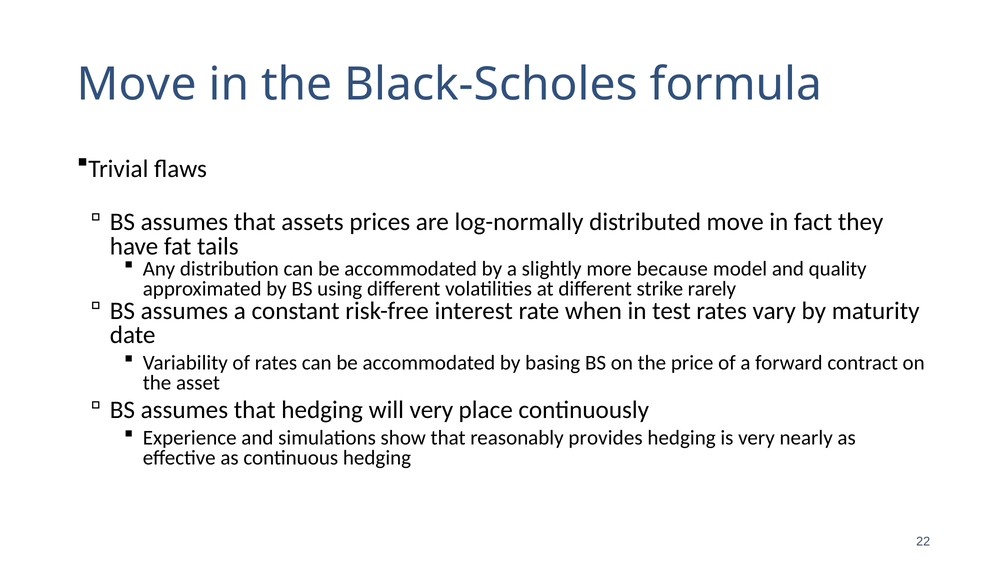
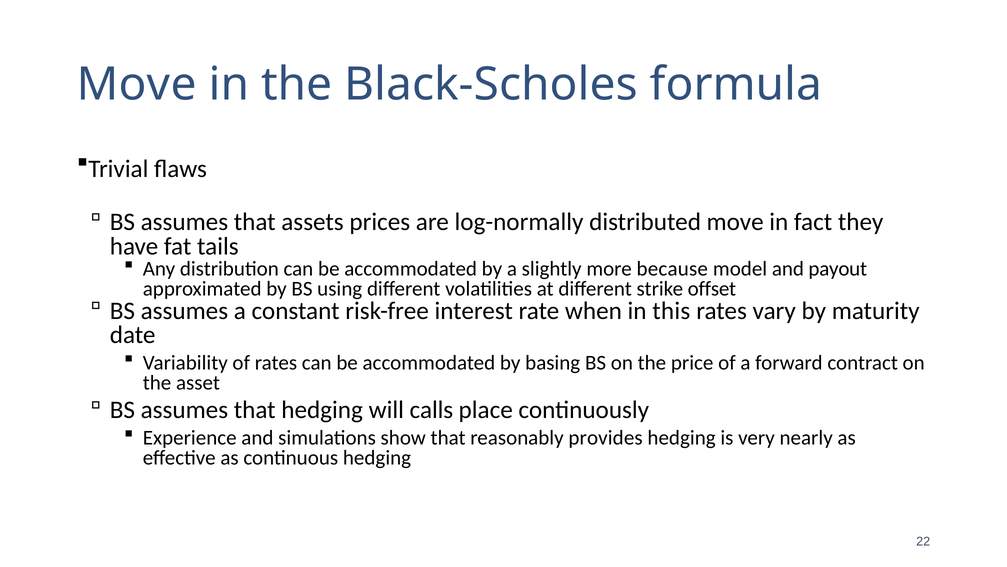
quality: quality -> payout (838, 268)
rarely: rarely -> offset (712, 289)
test: test -> this (671, 310)
will very: very -> calls (431, 410)
